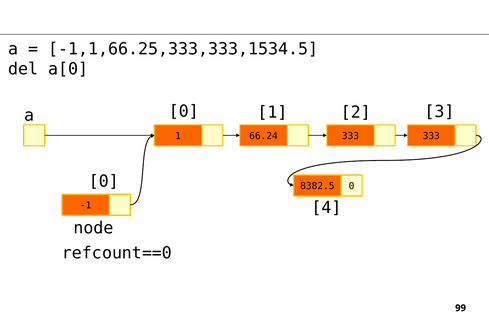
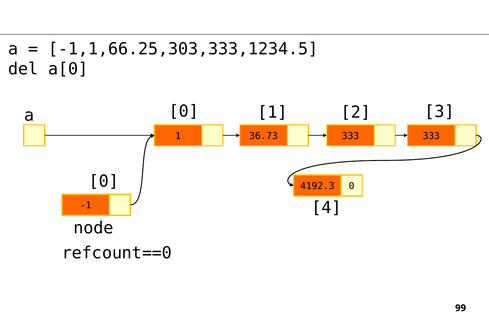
-1,1,66.25,333,333,1534.5: -1,1,66.25,333,333,1534.5 -> -1,1,66.25,303,333,1234.5 (183, 49)
66.24: 66.24 -> 36.73 (264, 136)
8382.5: 8382.5 -> 4192.3 (317, 186)
